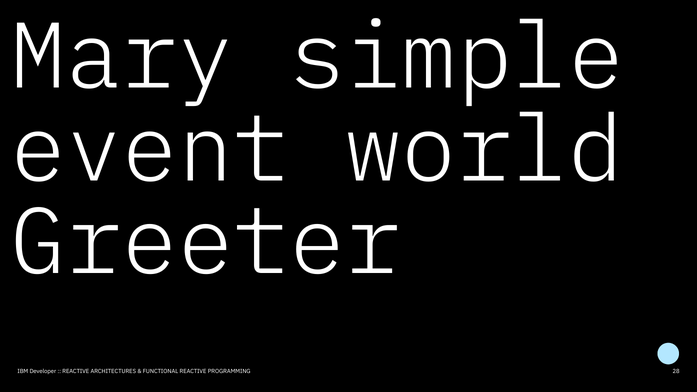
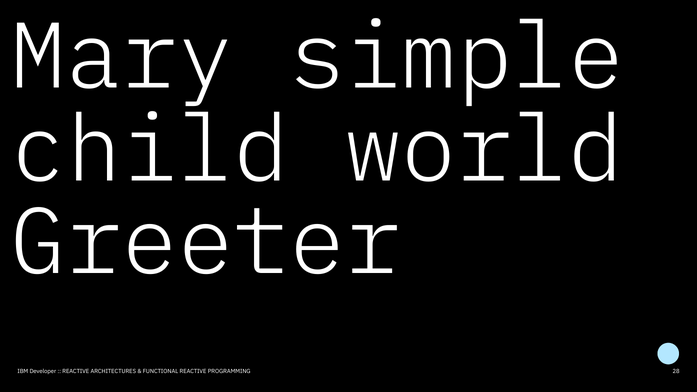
event: event -> child (150, 150)
